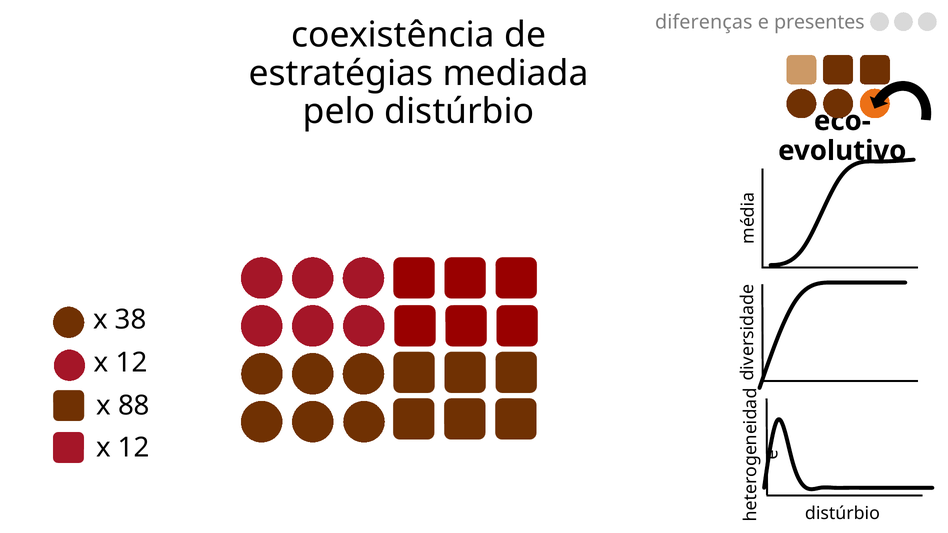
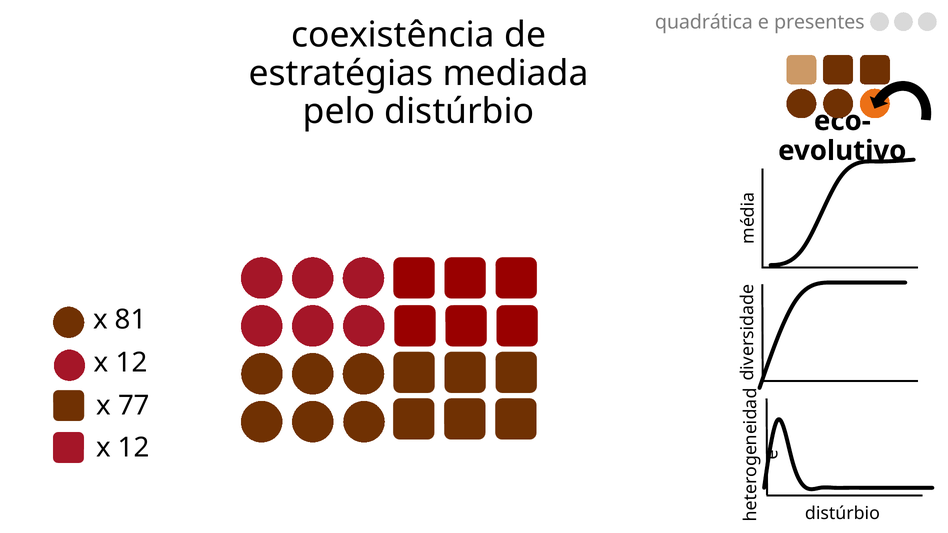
diferenças: diferenças -> quadrática (704, 22)
38: 38 -> 81 (131, 320)
88: 88 -> 77 (134, 406)
